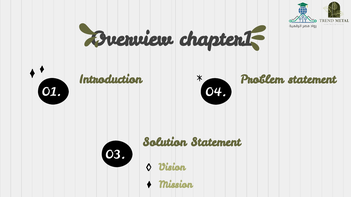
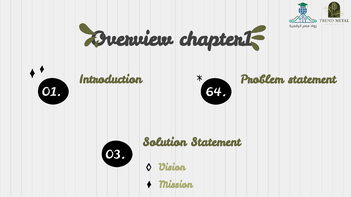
04: 04 -> 64 (216, 92)
